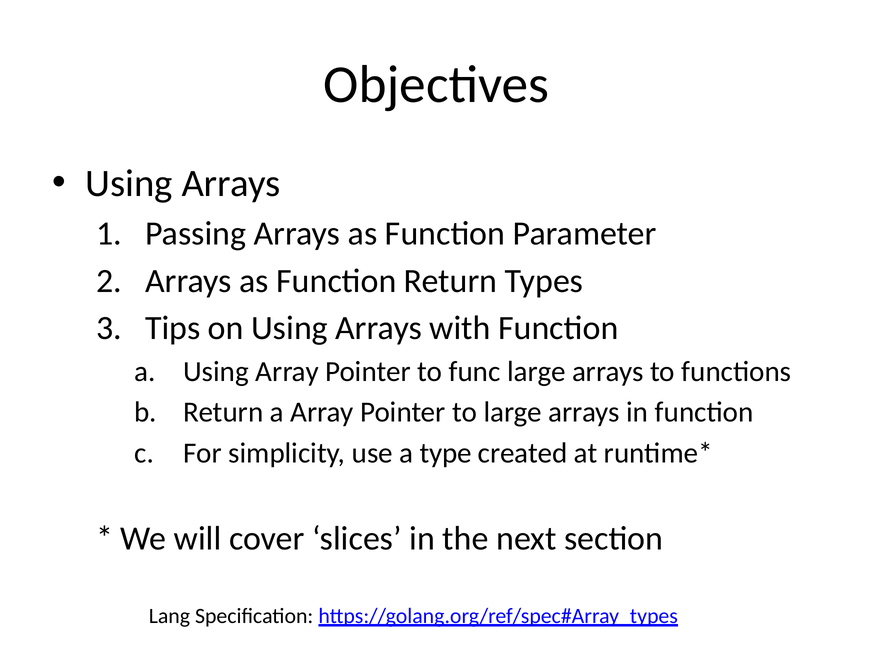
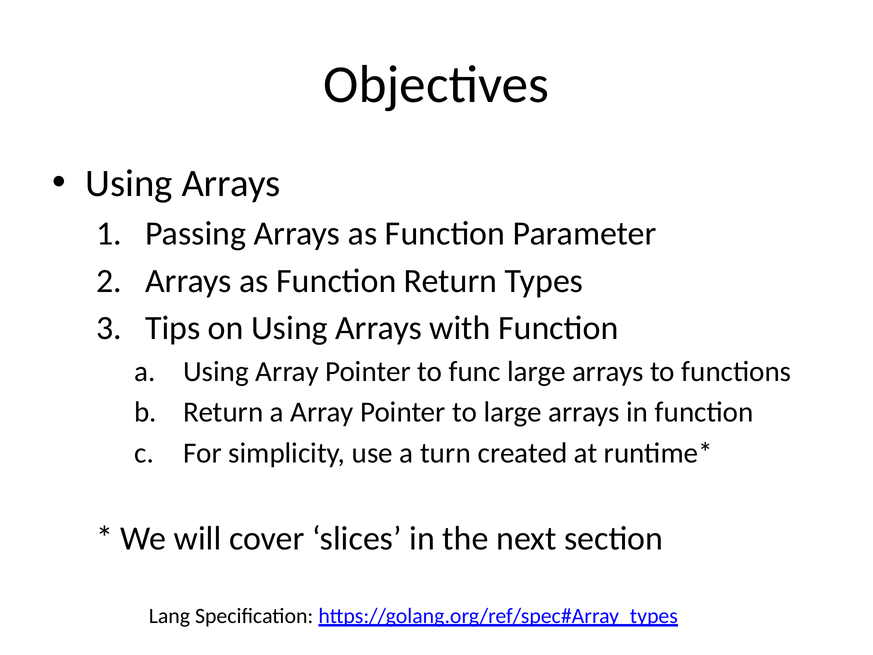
type: type -> turn (446, 453)
